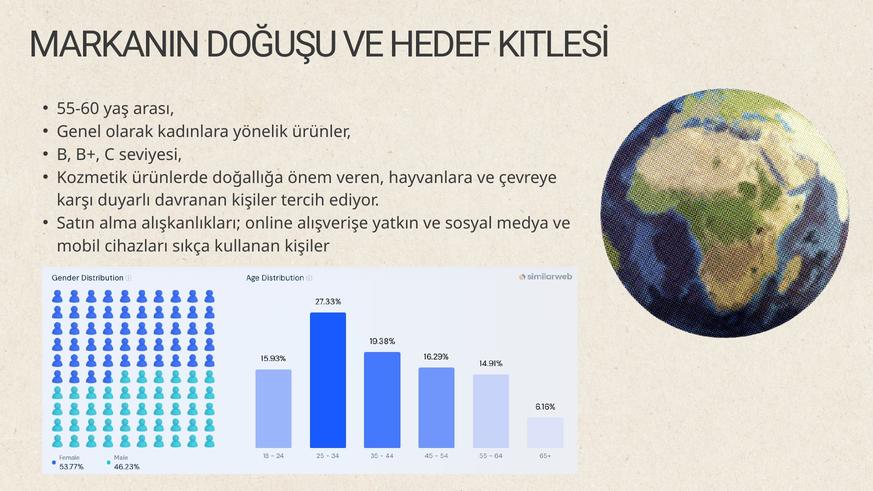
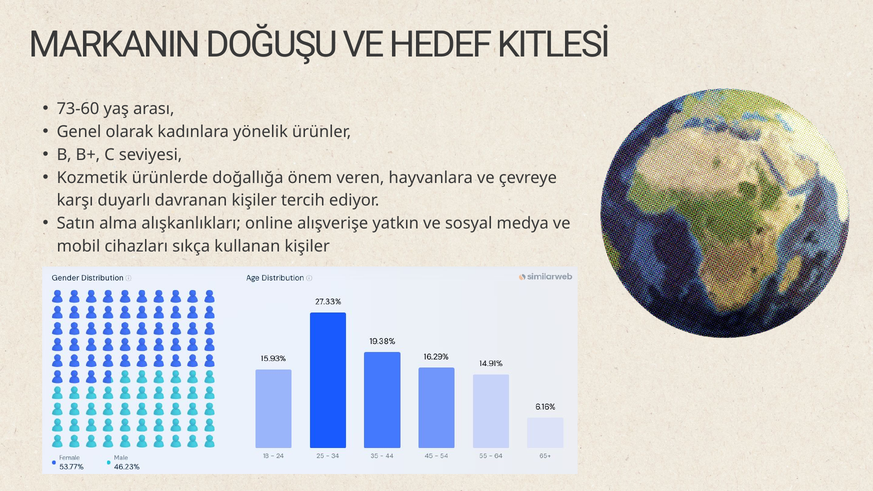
55-60: 55-60 -> 73-60 (78, 109)
